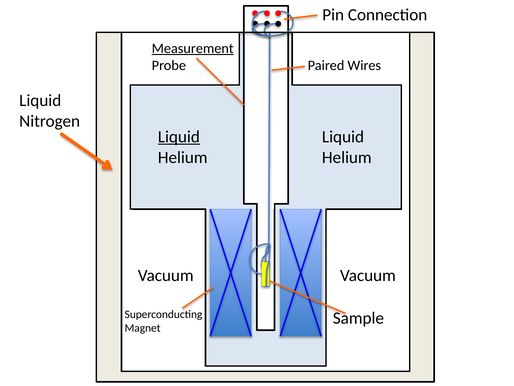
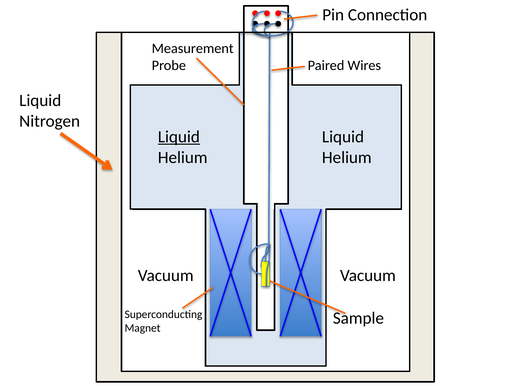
Measurement underline: present -> none (193, 48)
